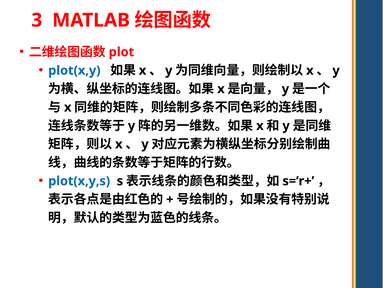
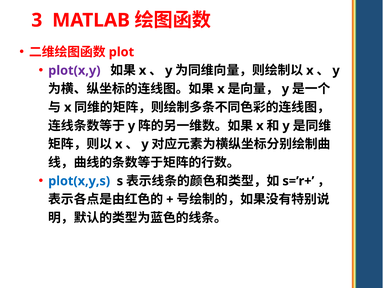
plot(x,y colour: blue -> purple (74, 70)
